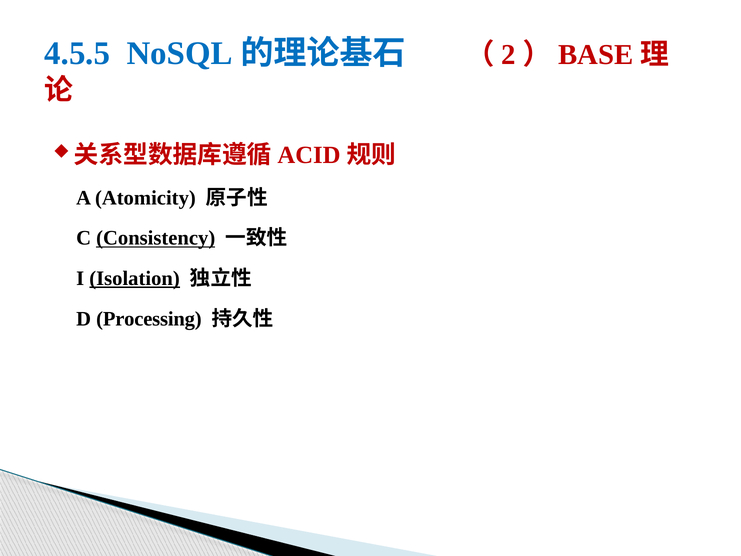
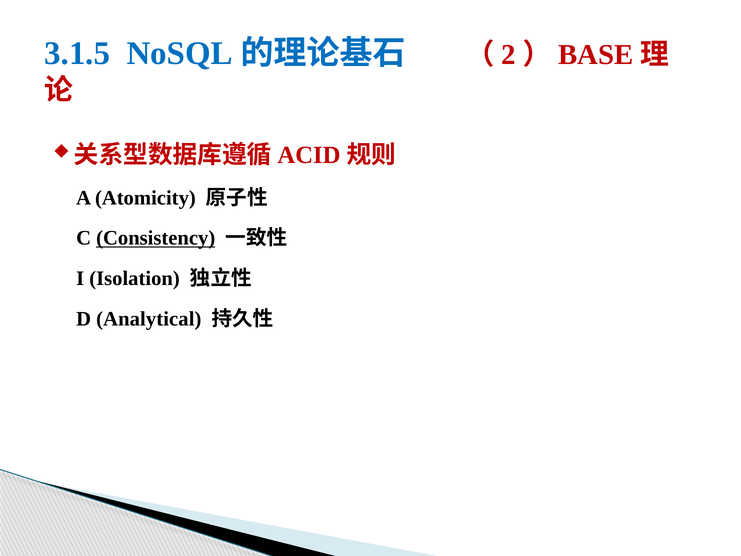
4.5.5: 4.5.5 -> 3.1.5 (77, 54)
Isolation underline: present -> none (135, 278)
Processing: Processing -> Analytical (149, 319)
